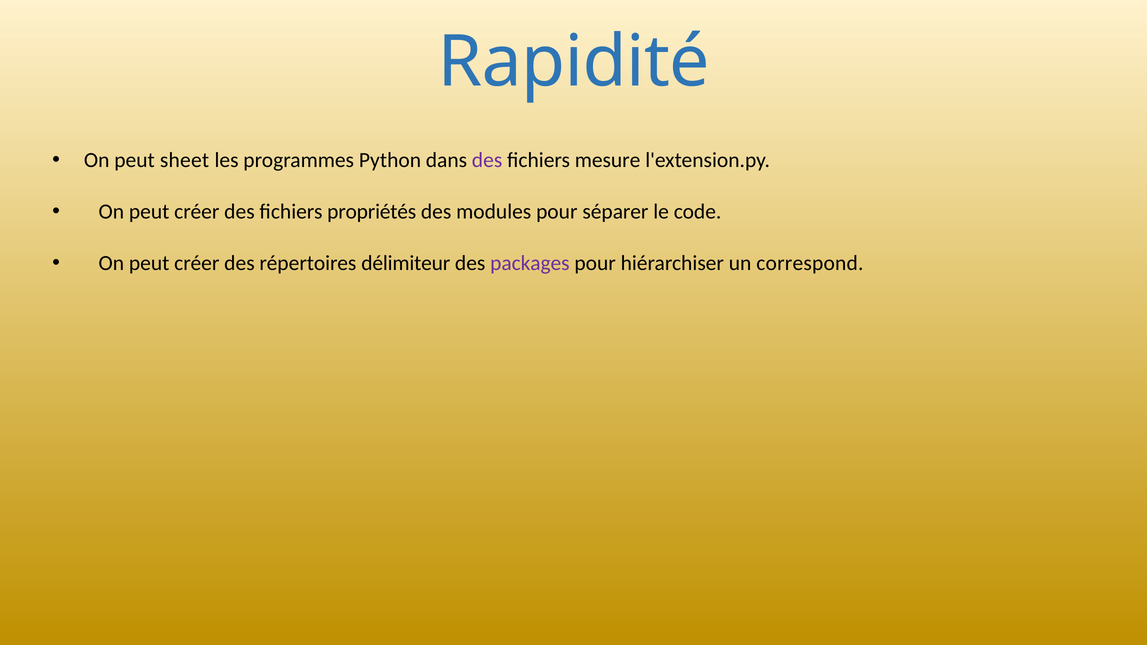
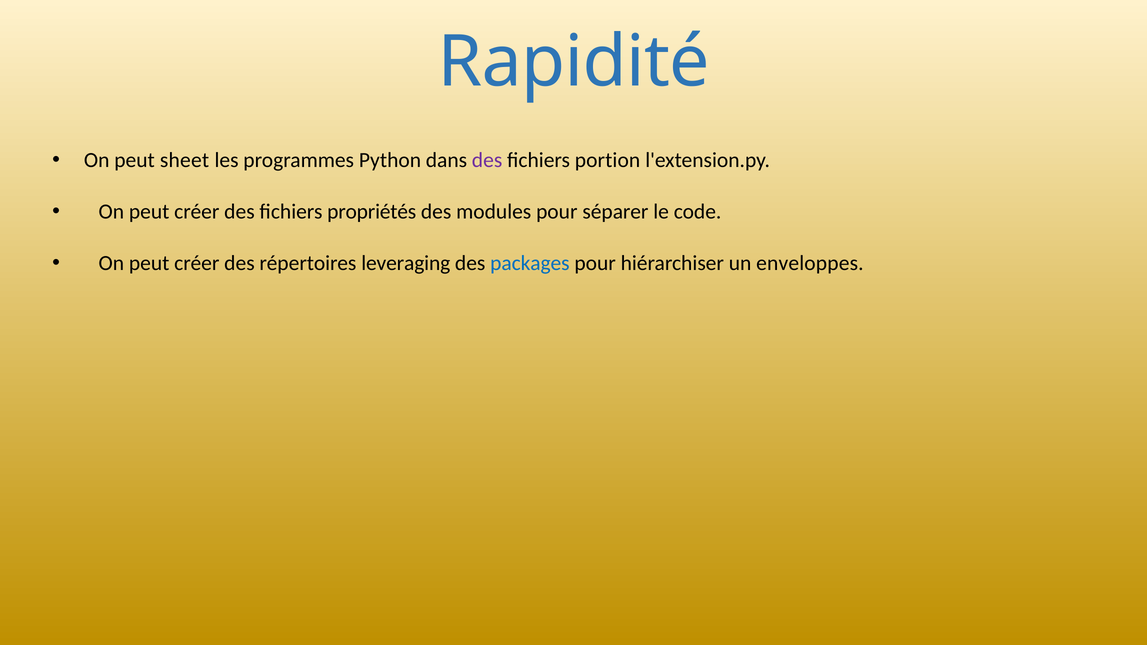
mesure: mesure -> portion (608, 160)
délimiteur: délimiteur -> leveraging (406, 263)
packages colour: purple -> blue (530, 263)
correspond: correspond -> enveloppes (810, 263)
